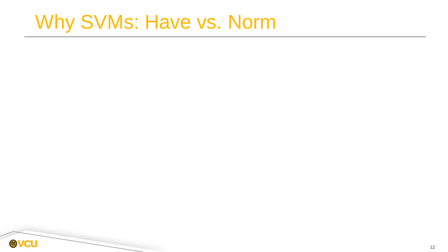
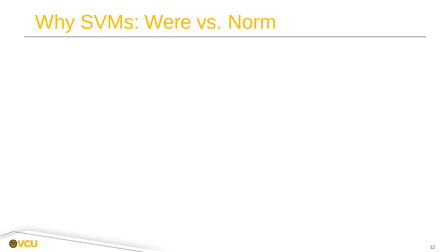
Have: Have -> Were (168, 22)
